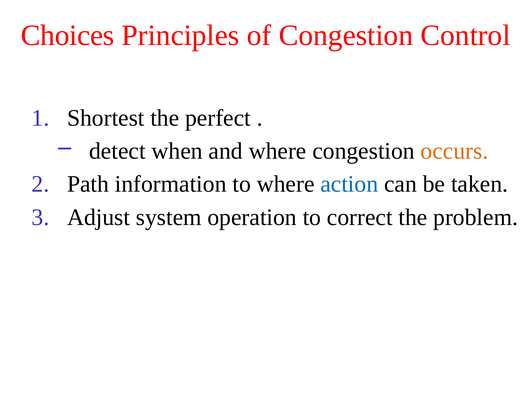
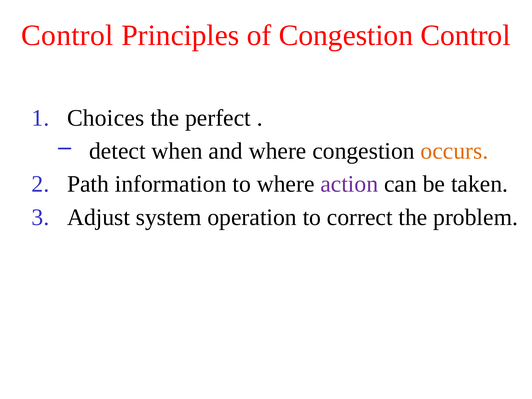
Choices: Choices -> Control (67, 35)
Shortest: Shortest -> Choices (106, 118)
action colour: blue -> purple (349, 184)
